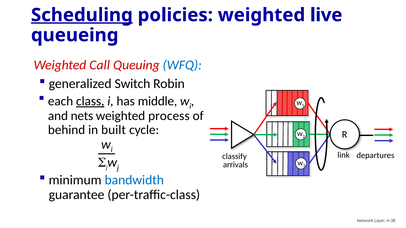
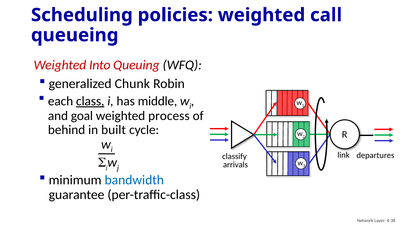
Scheduling underline: present -> none (82, 15)
live: live -> call (326, 15)
Call: Call -> Into (100, 65)
WFQ colour: blue -> black (182, 65)
Switch: Switch -> Chunk (132, 84)
nets: nets -> goal (82, 116)
